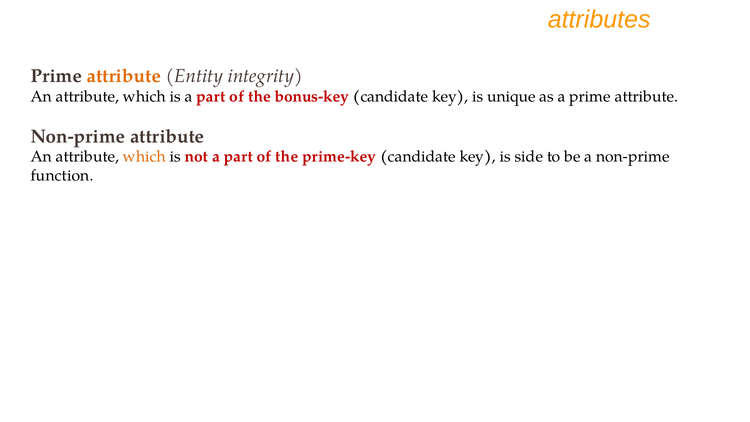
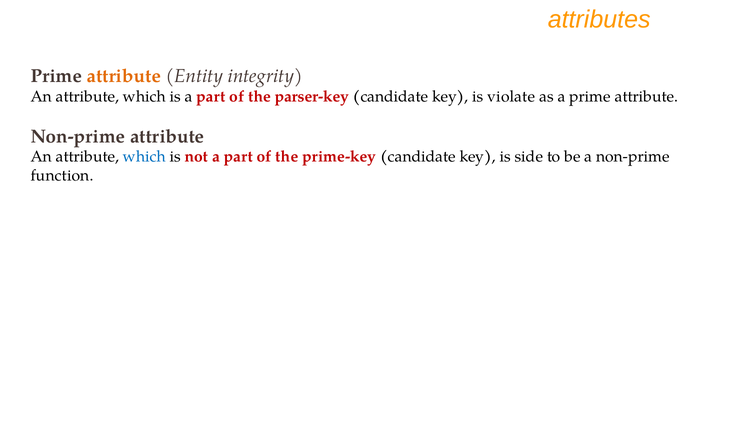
bonus-key: bonus-key -> parser-key (312, 97)
unique: unique -> violate (511, 97)
which colour: orange -> blue (144, 157)
